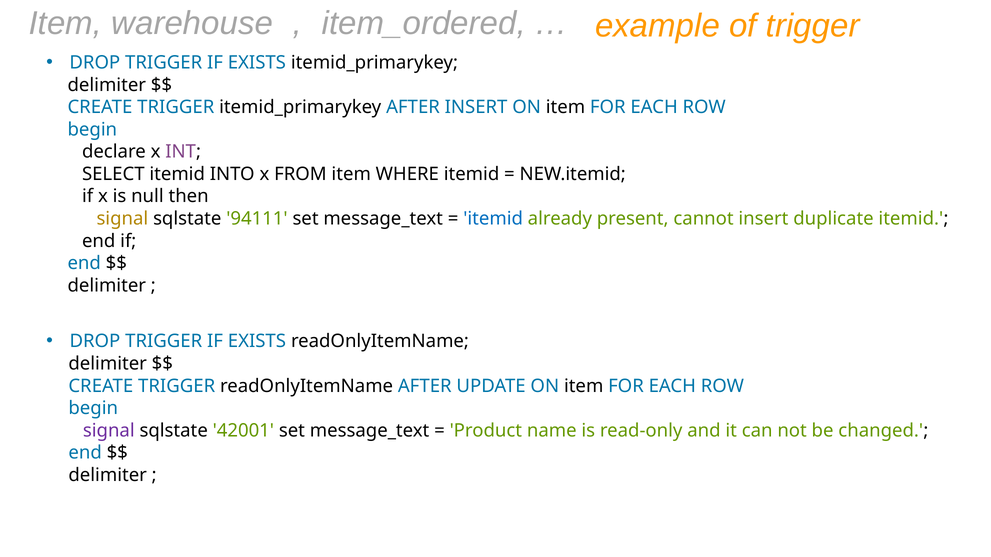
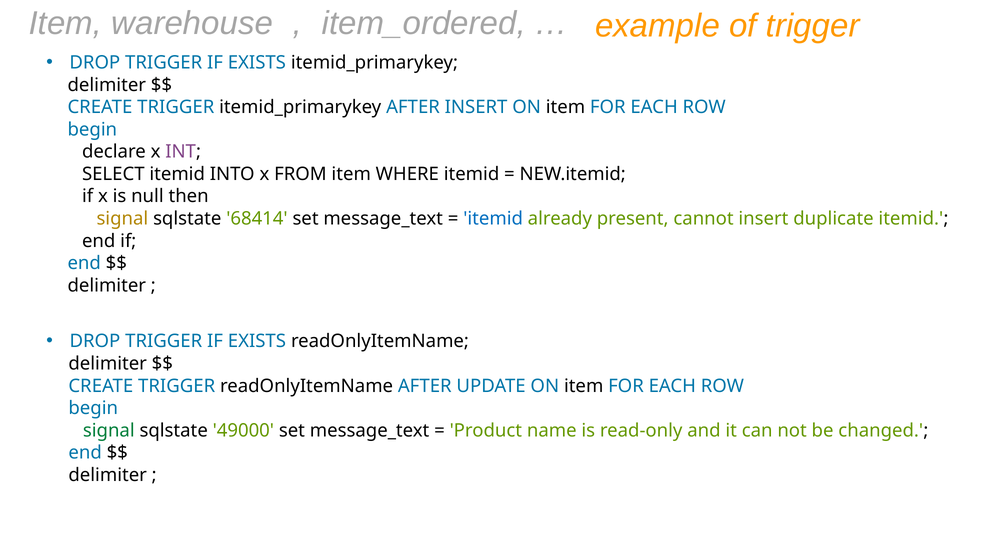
94111: 94111 -> 68414 (257, 219)
signal colour: purple -> green (109, 431)
42001: 42001 -> 49000 (243, 431)
